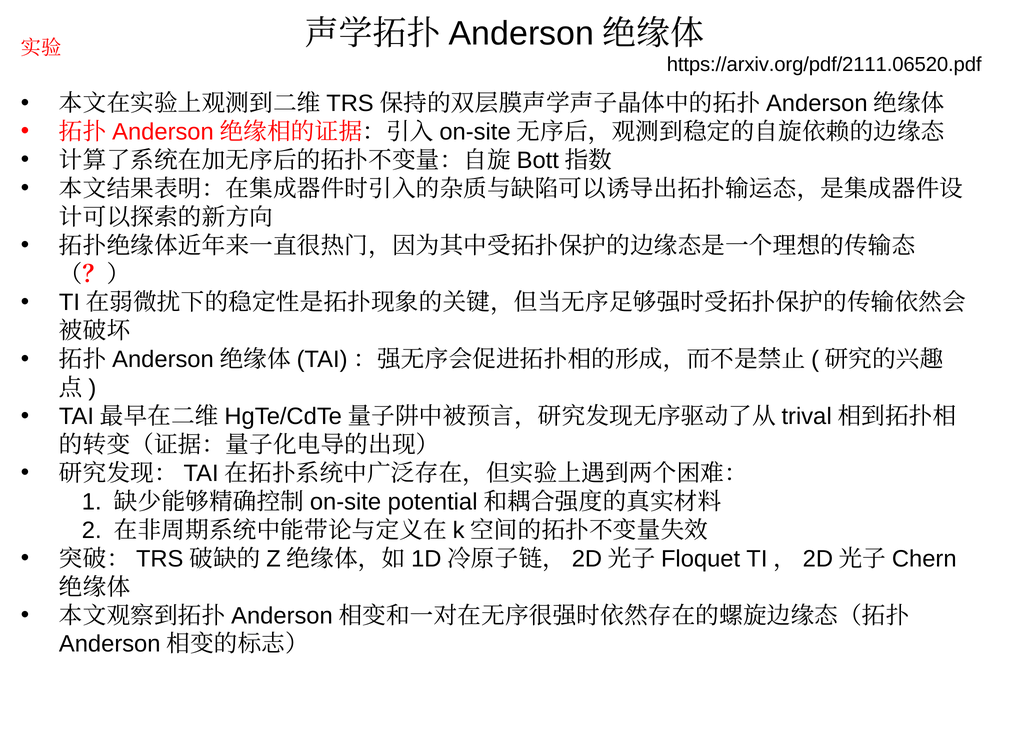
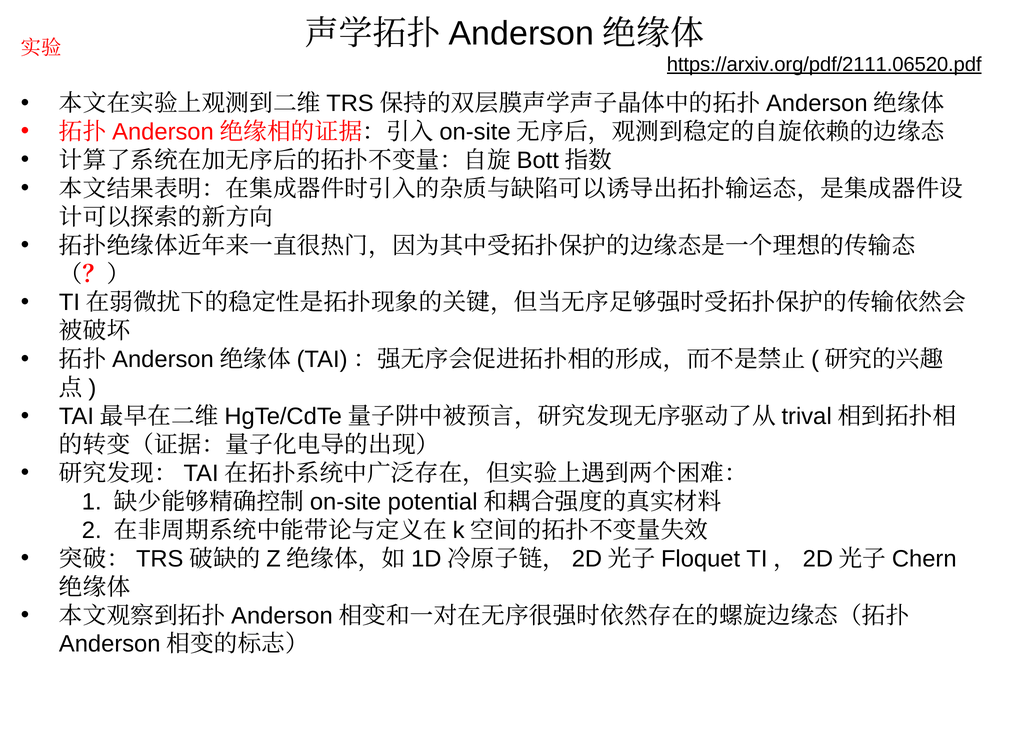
https://arxiv.org/pdf/2111.06520.pdf underline: none -> present (824, 64)
